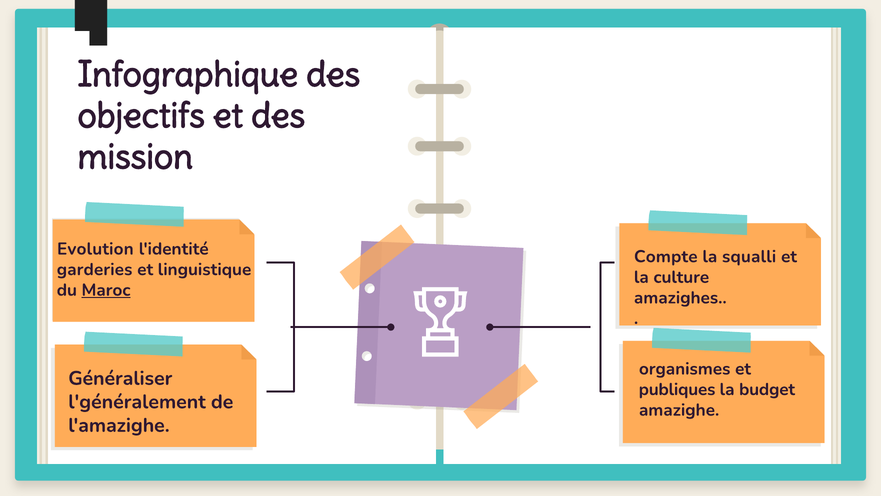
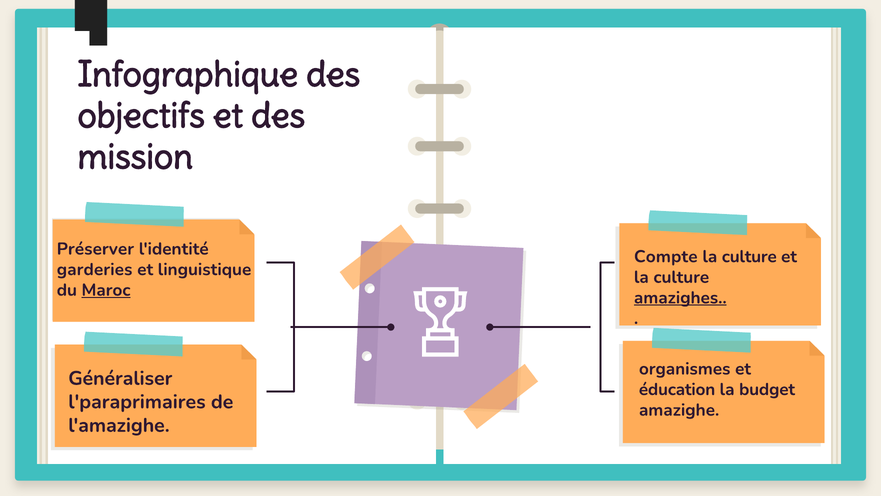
Evolution: Evolution -> Préserver (95, 249)
squalli: squalli -> culture (749, 256)
amazighes underline: none -> present (680, 297)
publiques: publiques -> éducation (677, 389)
l'généralement: l'généralement -> l'paraprimaires (137, 401)
